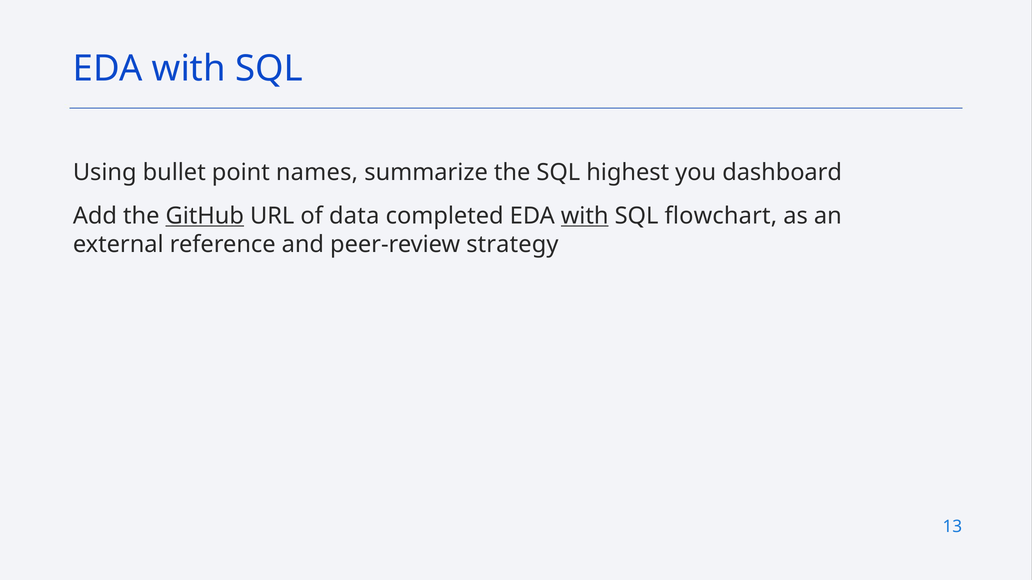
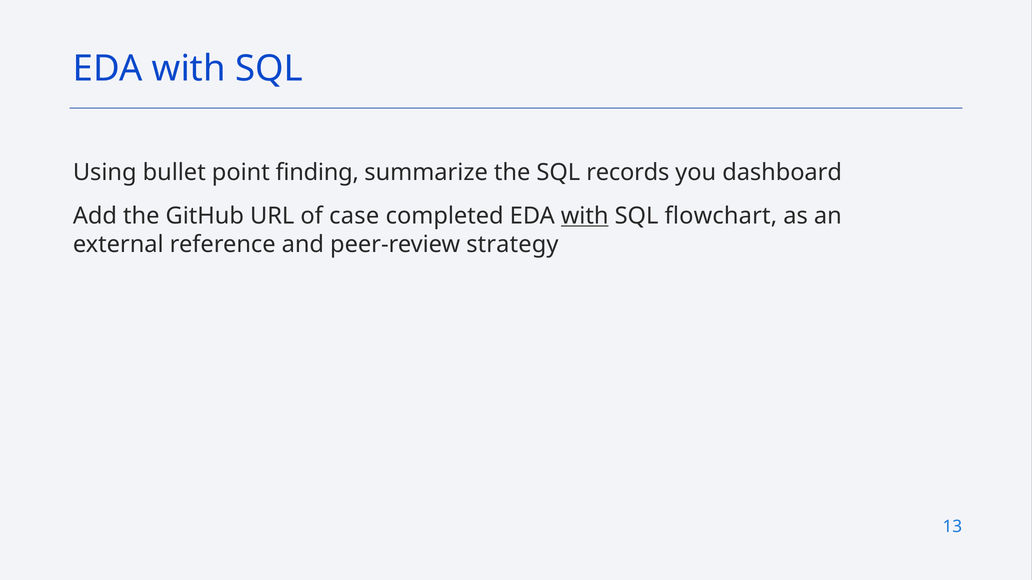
names: names -> finding (317, 173)
highest: highest -> records (628, 173)
GitHub underline: present -> none (205, 216)
data: data -> case (354, 216)
